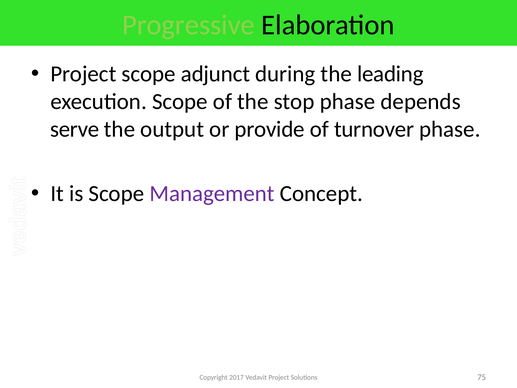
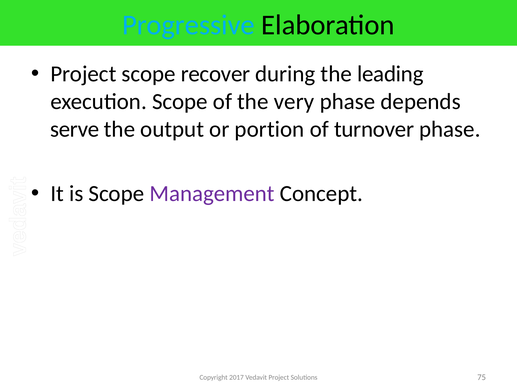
Progressive colour: light green -> light blue (188, 25)
adjunct: adjunct -> recover (216, 74)
stop: stop -> very (294, 102)
provide: provide -> portion (270, 129)
